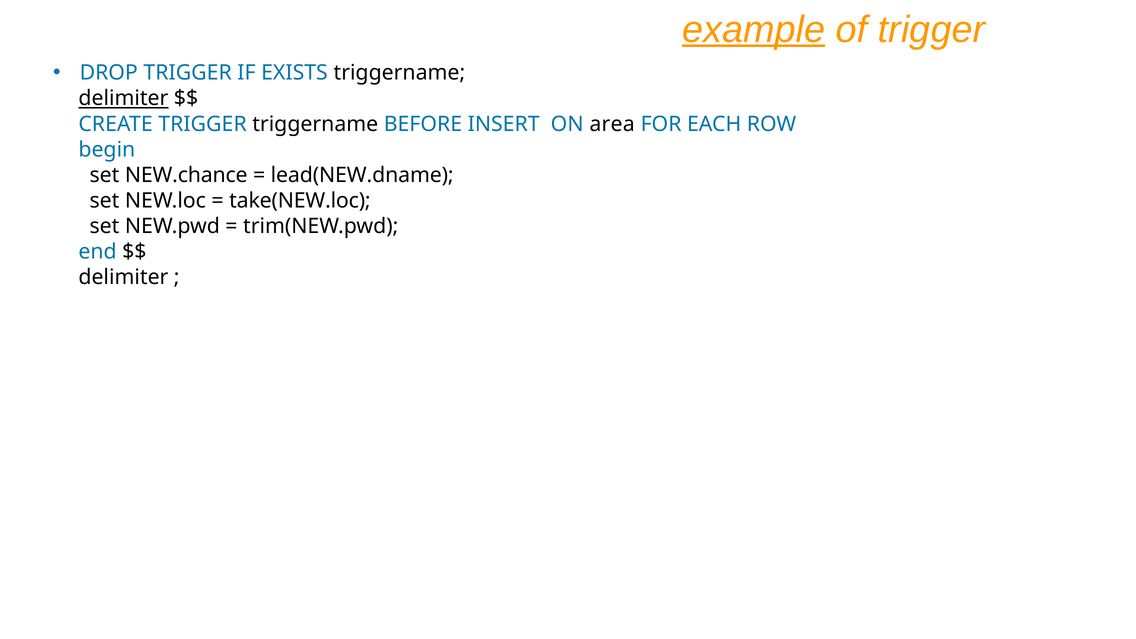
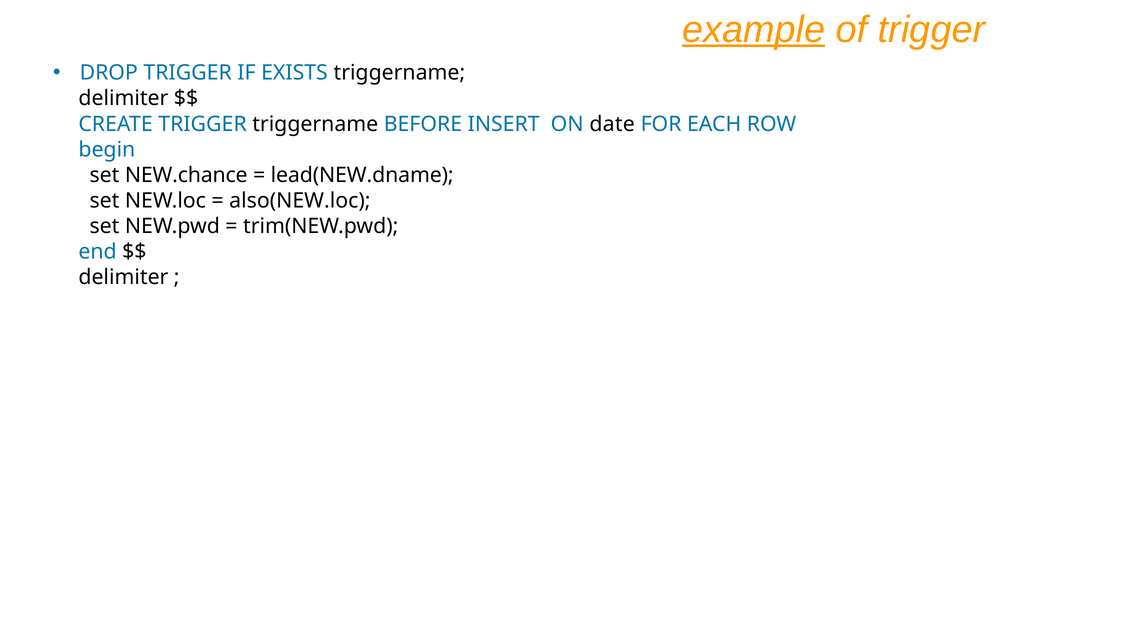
delimiter underline: present -> none (123, 98)
area: area -> date (612, 124)
take(NEW.loc: take(NEW.loc -> also(NEW.loc (300, 201)
